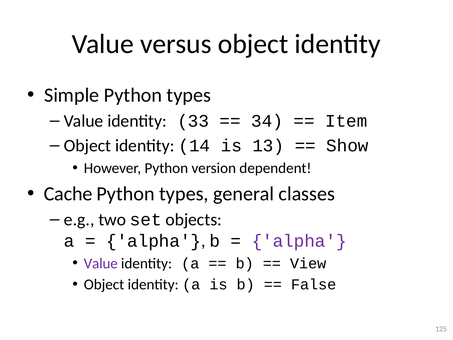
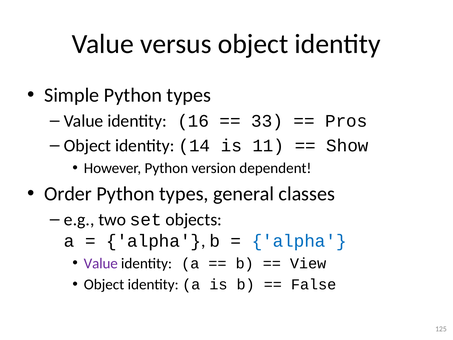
33: 33 -> 16 (193, 121)
34: 34 -> 33 (267, 121)
Item: Item -> Pros (346, 121)
13: 13 -> 11 (268, 146)
Cache: Cache -> Order (68, 194)
alpha colour: purple -> blue (299, 241)
